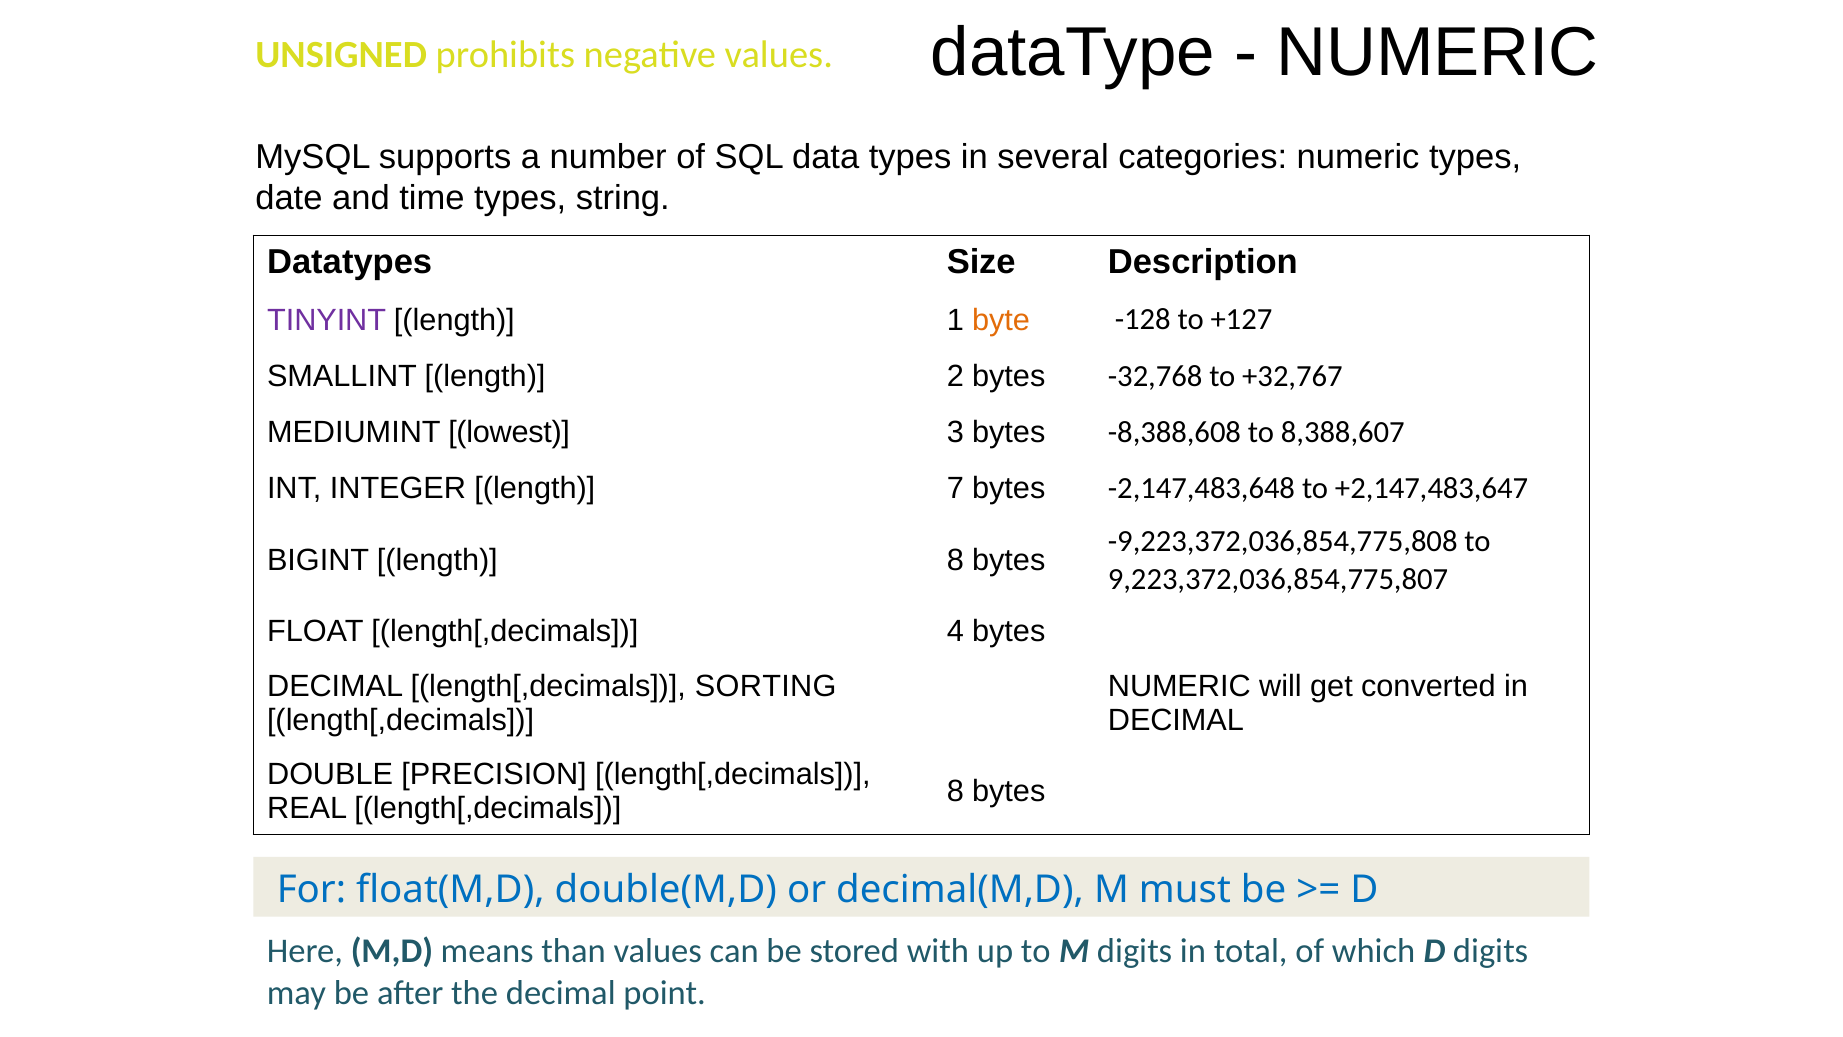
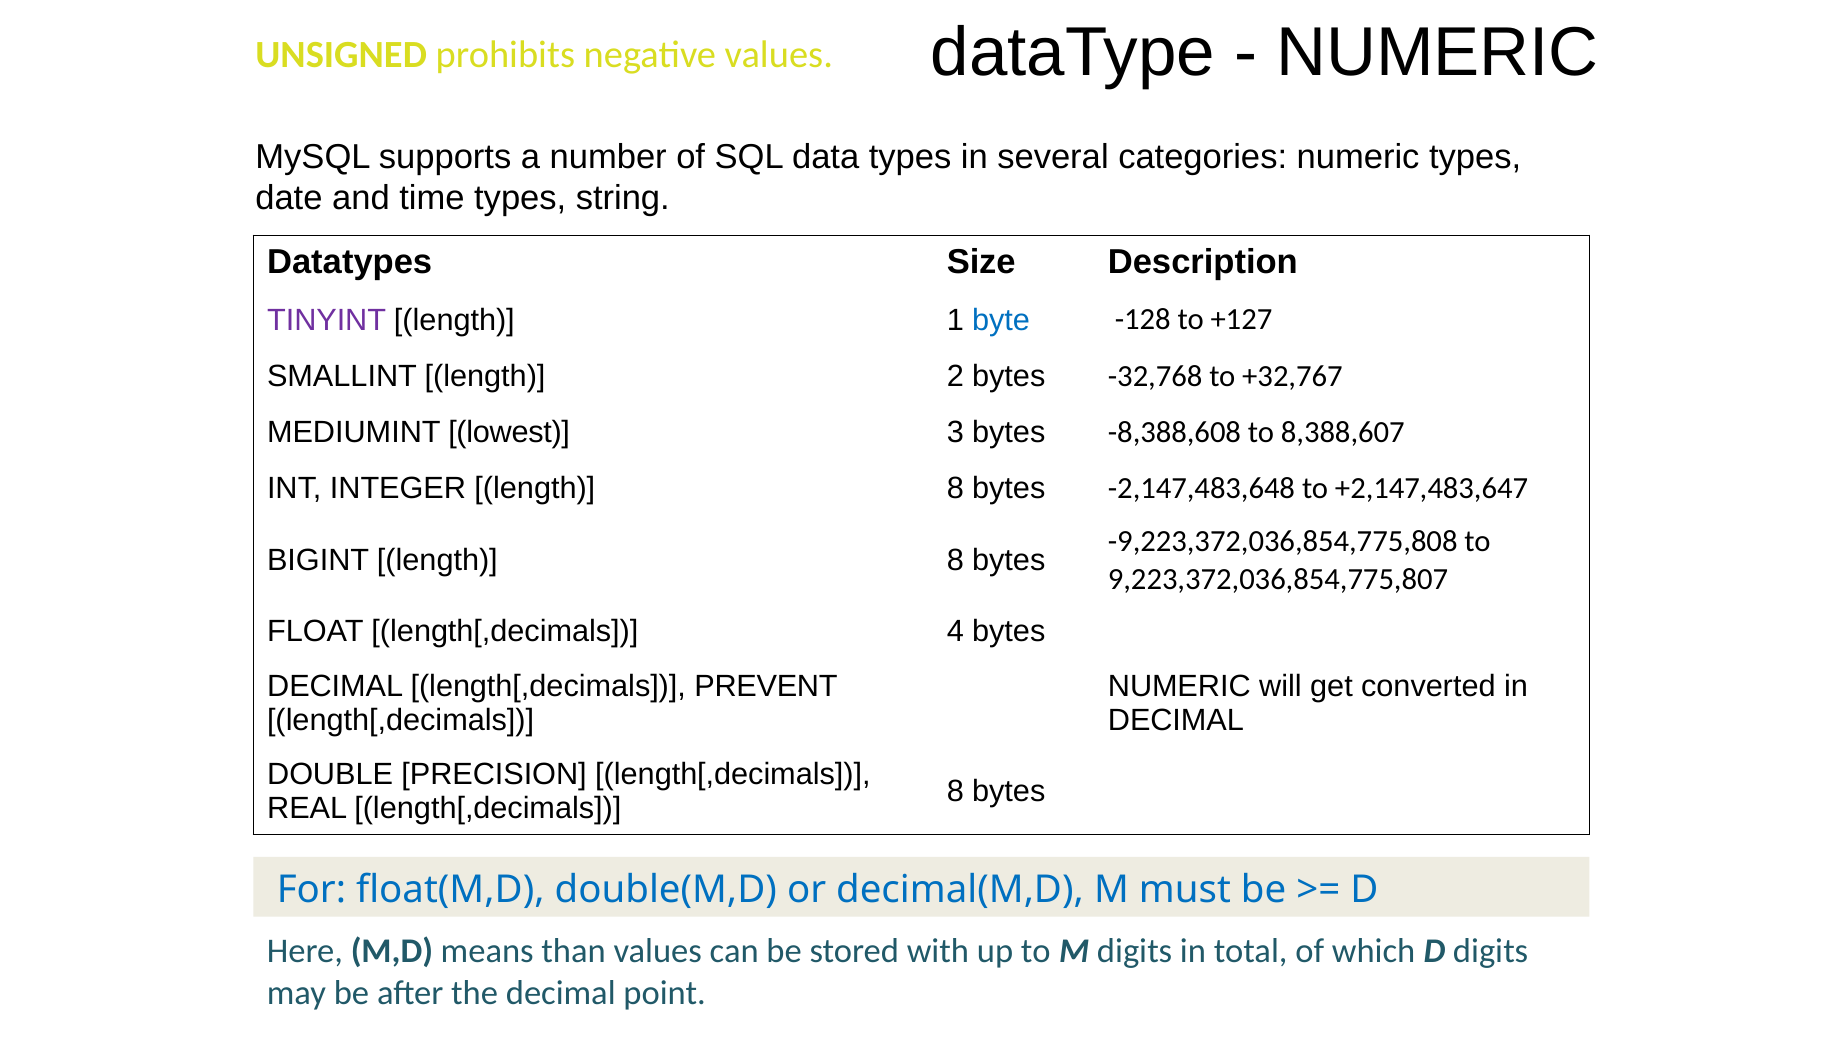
byte colour: orange -> blue (1001, 320)
INTEGER length 7: 7 -> 8 (955, 488)
SORTING: SORTING -> PREVENT (766, 686)
